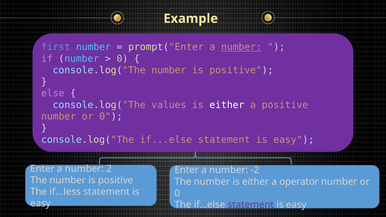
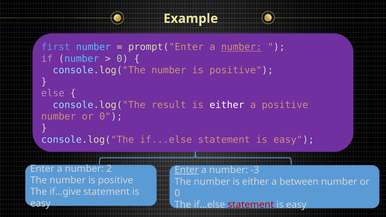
values: values -> result (169, 105)
Enter underline: none -> present (187, 170)
-2: -2 -> -3 (255, 170)
operator: operator -> between (299, 182)
if...less: if...less -> if...give (65, 192)
statement colour: purple -> red (251, 205)
